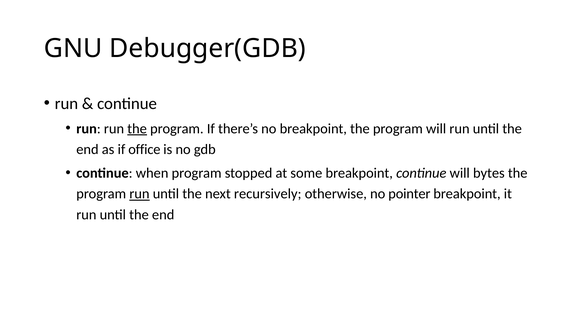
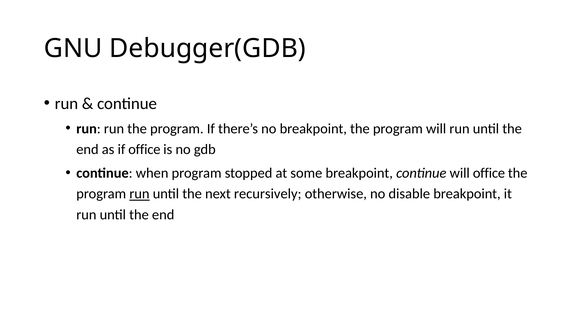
the underline: present -> none (137, 129)
will bytes: bytes -> office (489, 173)
pointer: pointer -> disable (409, 194)
